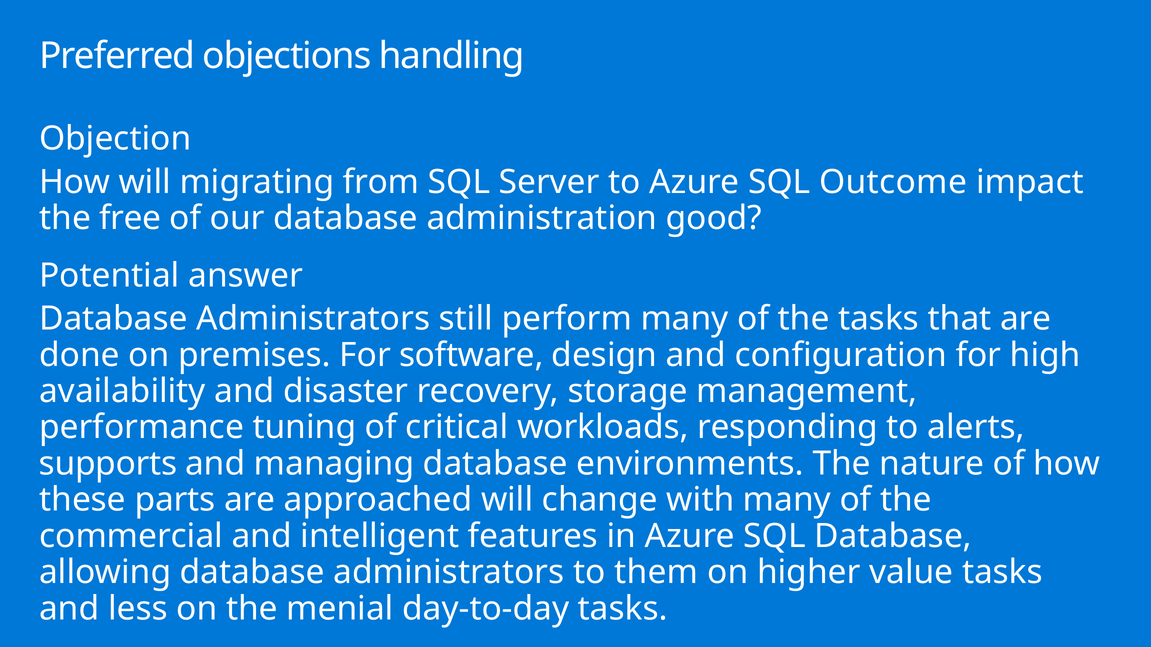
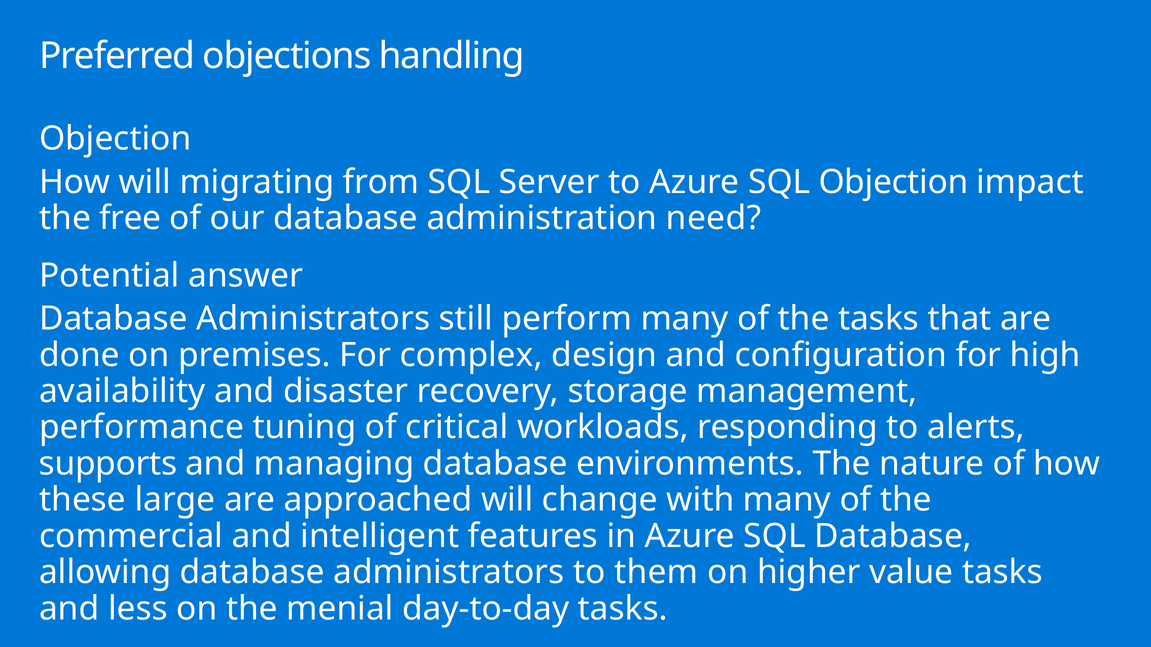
SQL Outcome: Outcome -> Objection (893, 182)
good: good -> need (714, 219)
software: software -> complex (471, 355)
parts: parts -> large (175, 500)
